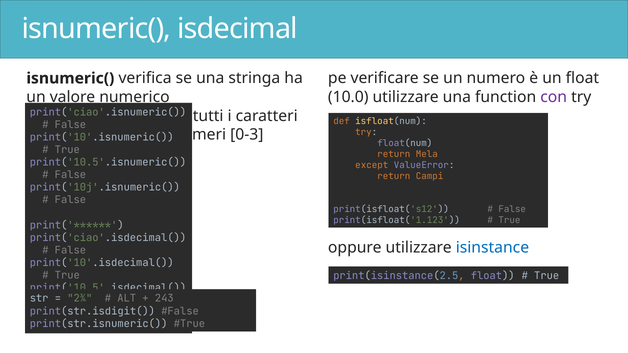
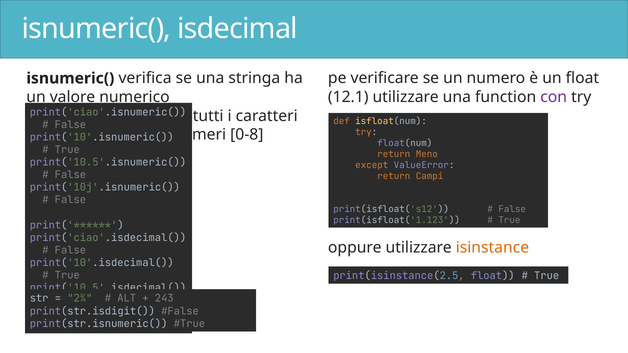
10.0: 10.0 -> 12.1 (348, 97)
0-3: 0-3 -> 0-8 (247, 135)
Mela: Mela -> Meno (427, 155)
isinstance colour: blue -> orange (492, 248)
